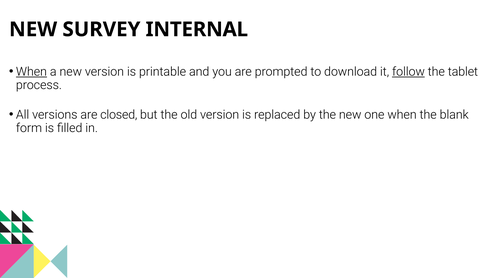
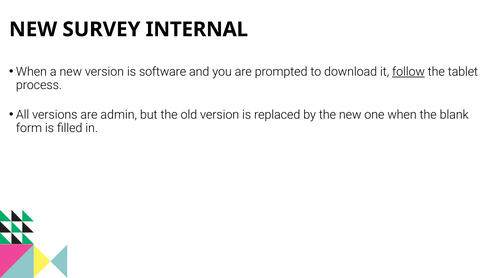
When underline: present -> none (31, 71)
printable: printable -> software (163, 71)
closed: closed -> admin (119, 114)
